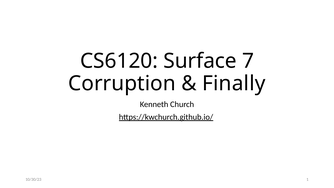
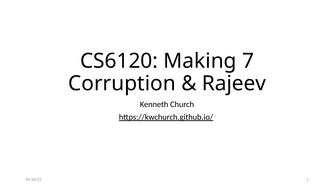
Surface: Surface -> Making (200, 61)
Finally: Finally -> Rajeev (234, 83)
